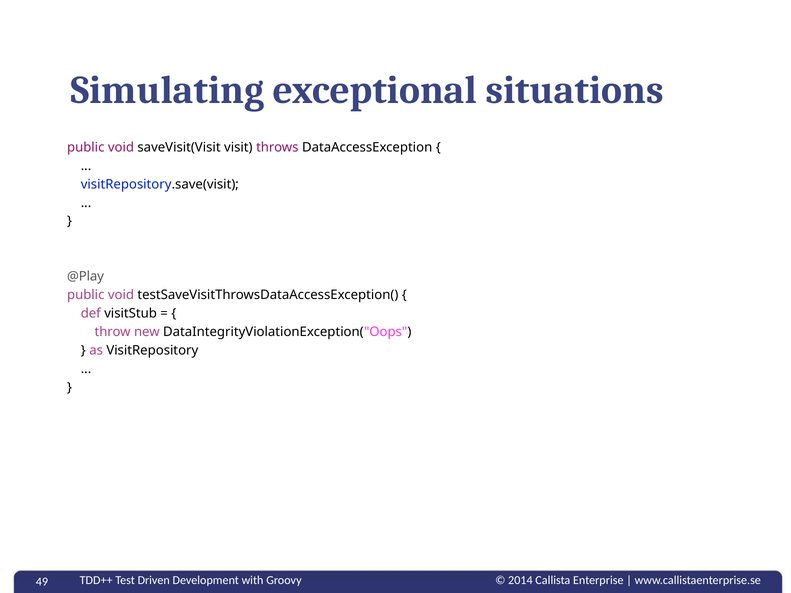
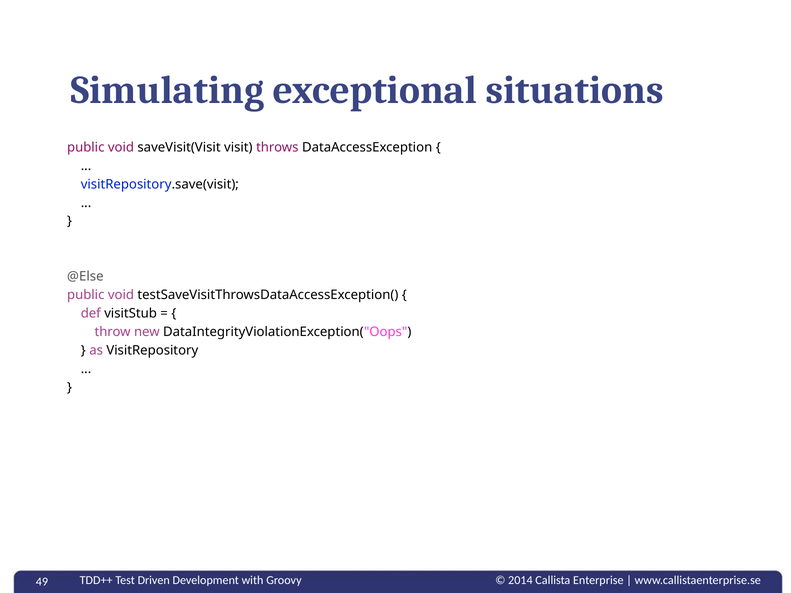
@Play: @Play -> @Else (85, 277)
